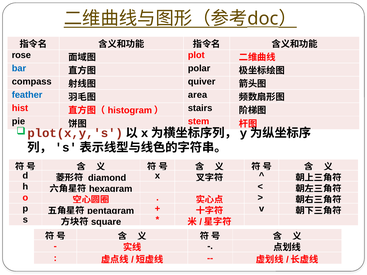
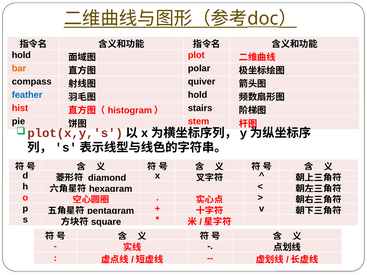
rose: rose -> hold (21, 55)
bar colour: blue -> orange (19, 68)
area: area -> hold (198, 95)
